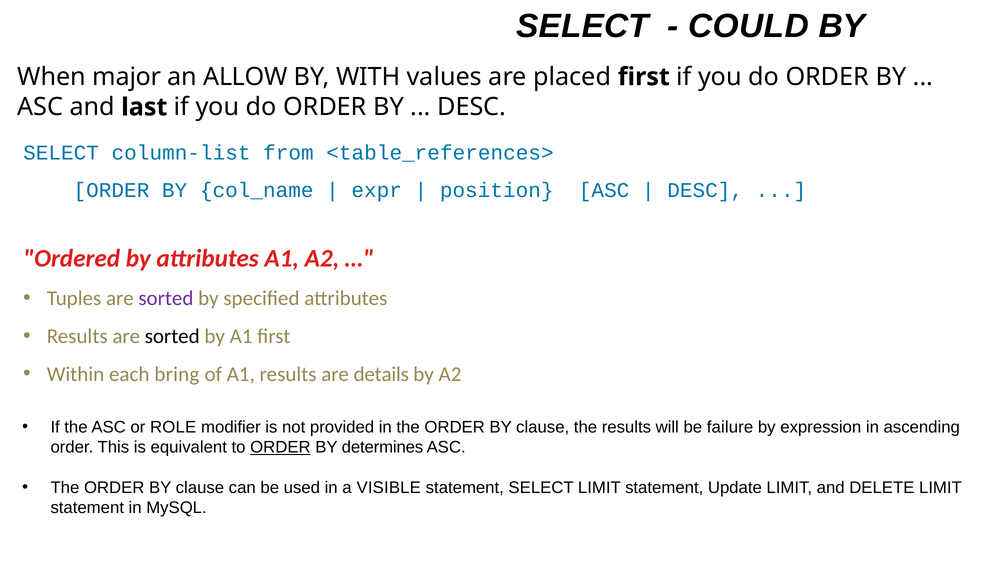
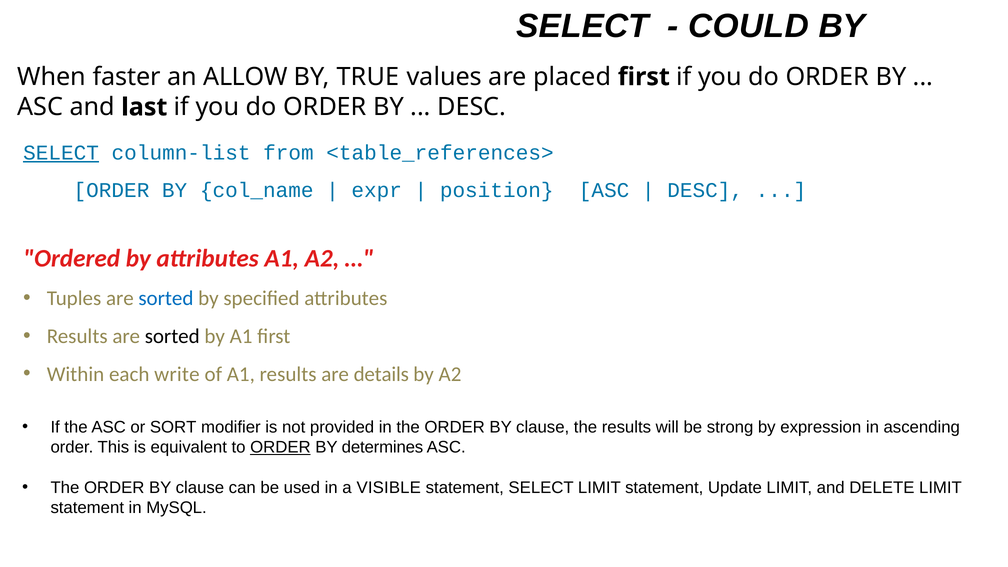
major: major -> faster (127, 77)
WITH: WITH -> TRUE (368, 77)
SELECT underline: none -> present (61, 153)
sorted colour: purple -> blue (166, 299)
bring: bring -> write (177, 374)
ROLE: ROLE -> SORT (173, 427)
failure: failure -> strong (730, 427)
